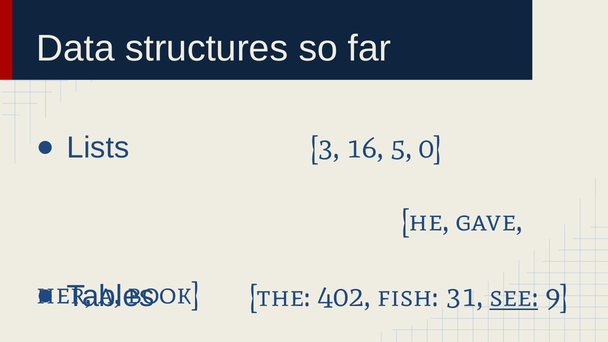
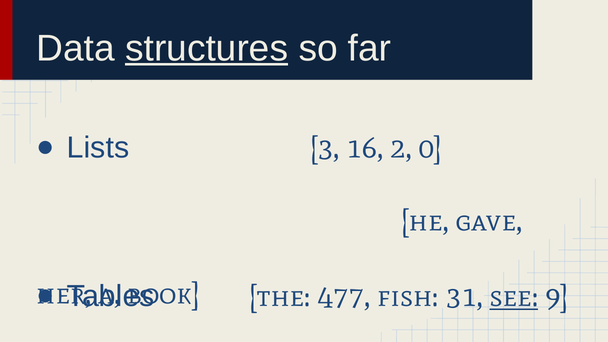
structures underline: none -> present (207, 48)
5: 5 -> 2 (401, 148)
402: 402 -> 477 (344, 296)
